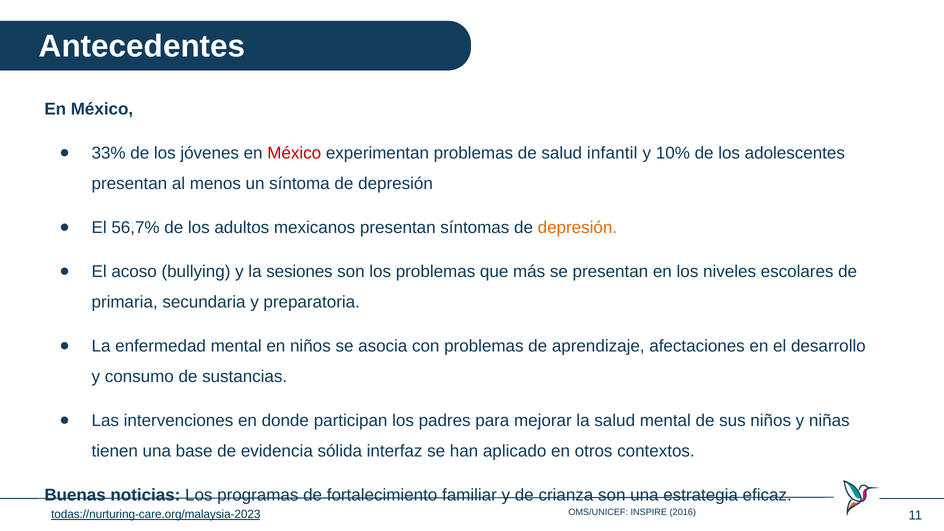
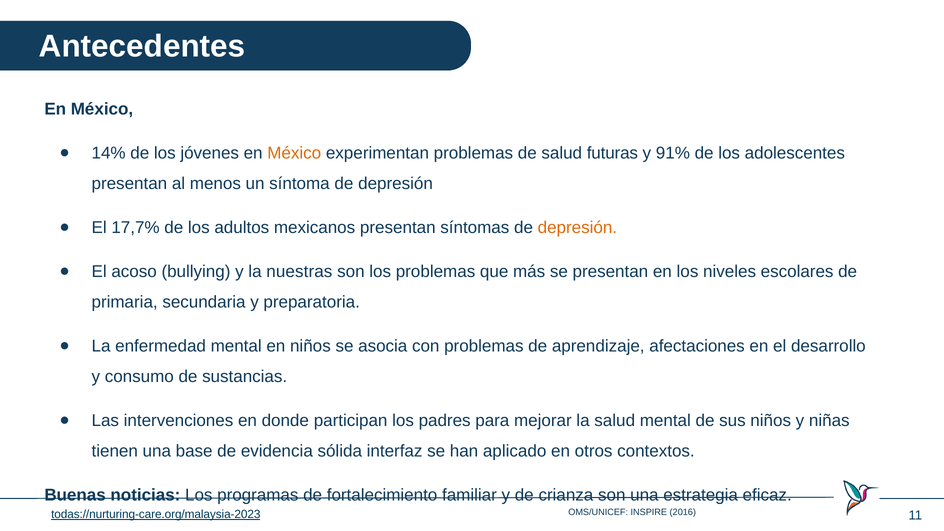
33%: 33% -> 14% (109, 153)
México colour: red -> orange (294, 153)
infantil: infantil -> futuras (612, 153)
10%: 10% -> 91% (673, 153)
56,7%: 56,7% -> 17,7% (136, 228)
sesiones: sesiones -> nuestras (299, 271)
